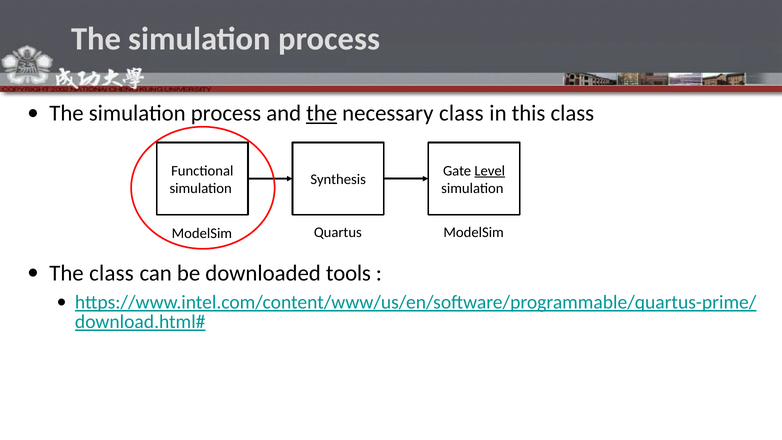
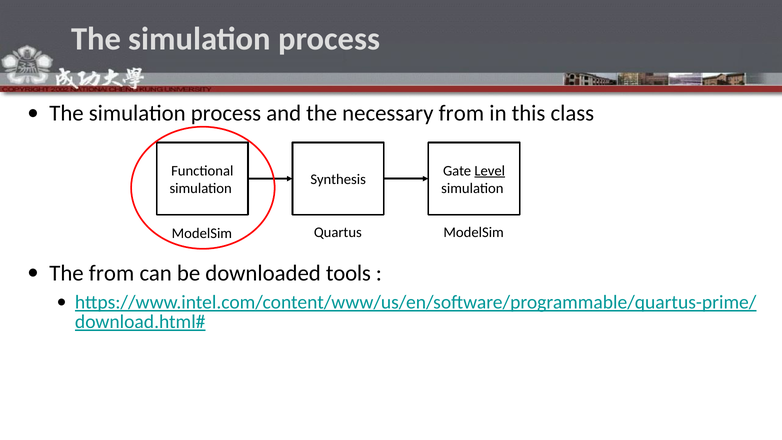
the underline: present -> none (322, 113)
necessary class: class -> from (461, 113)
The class: class -> from (112, 273)
